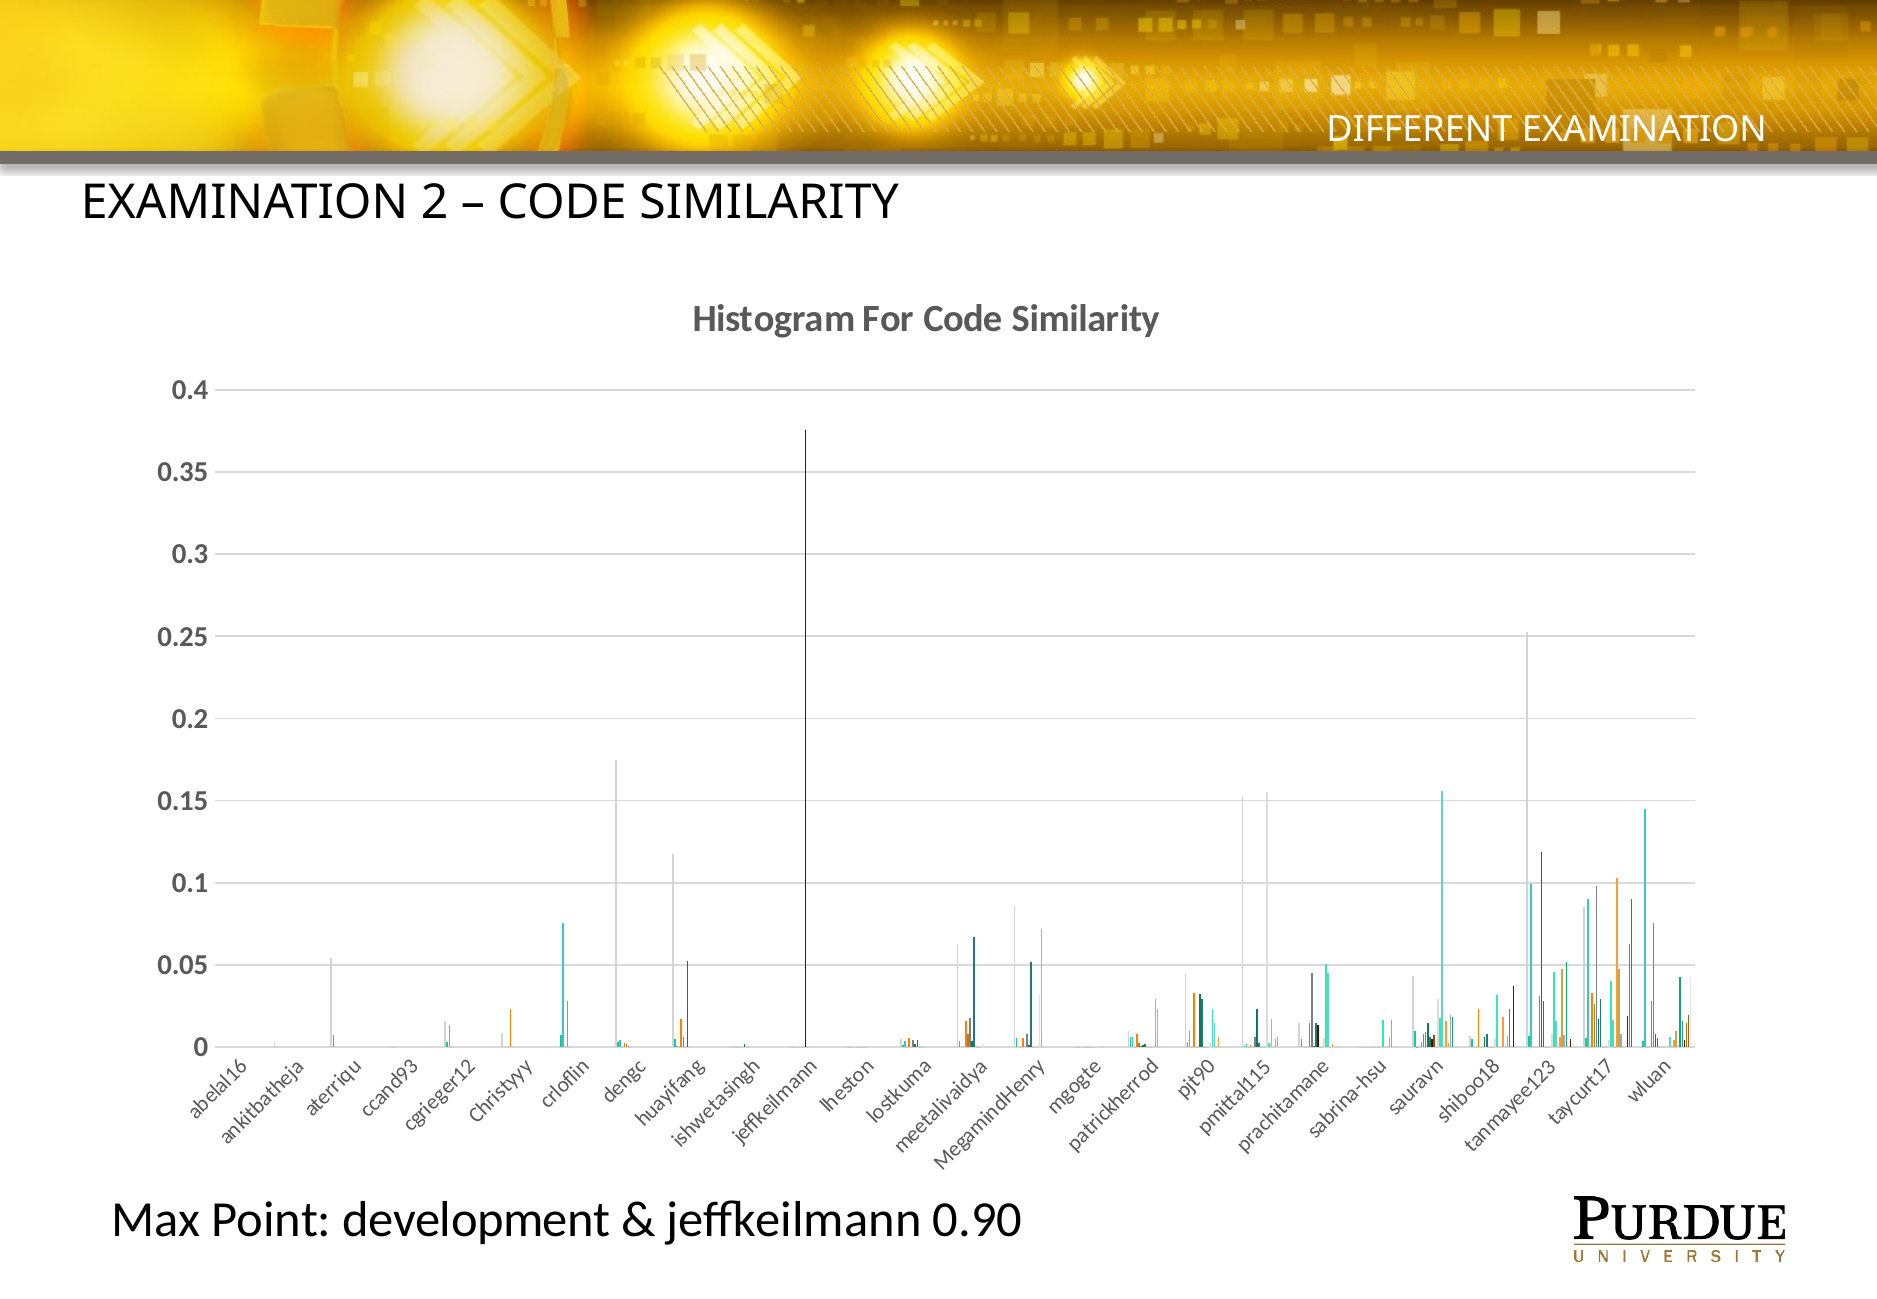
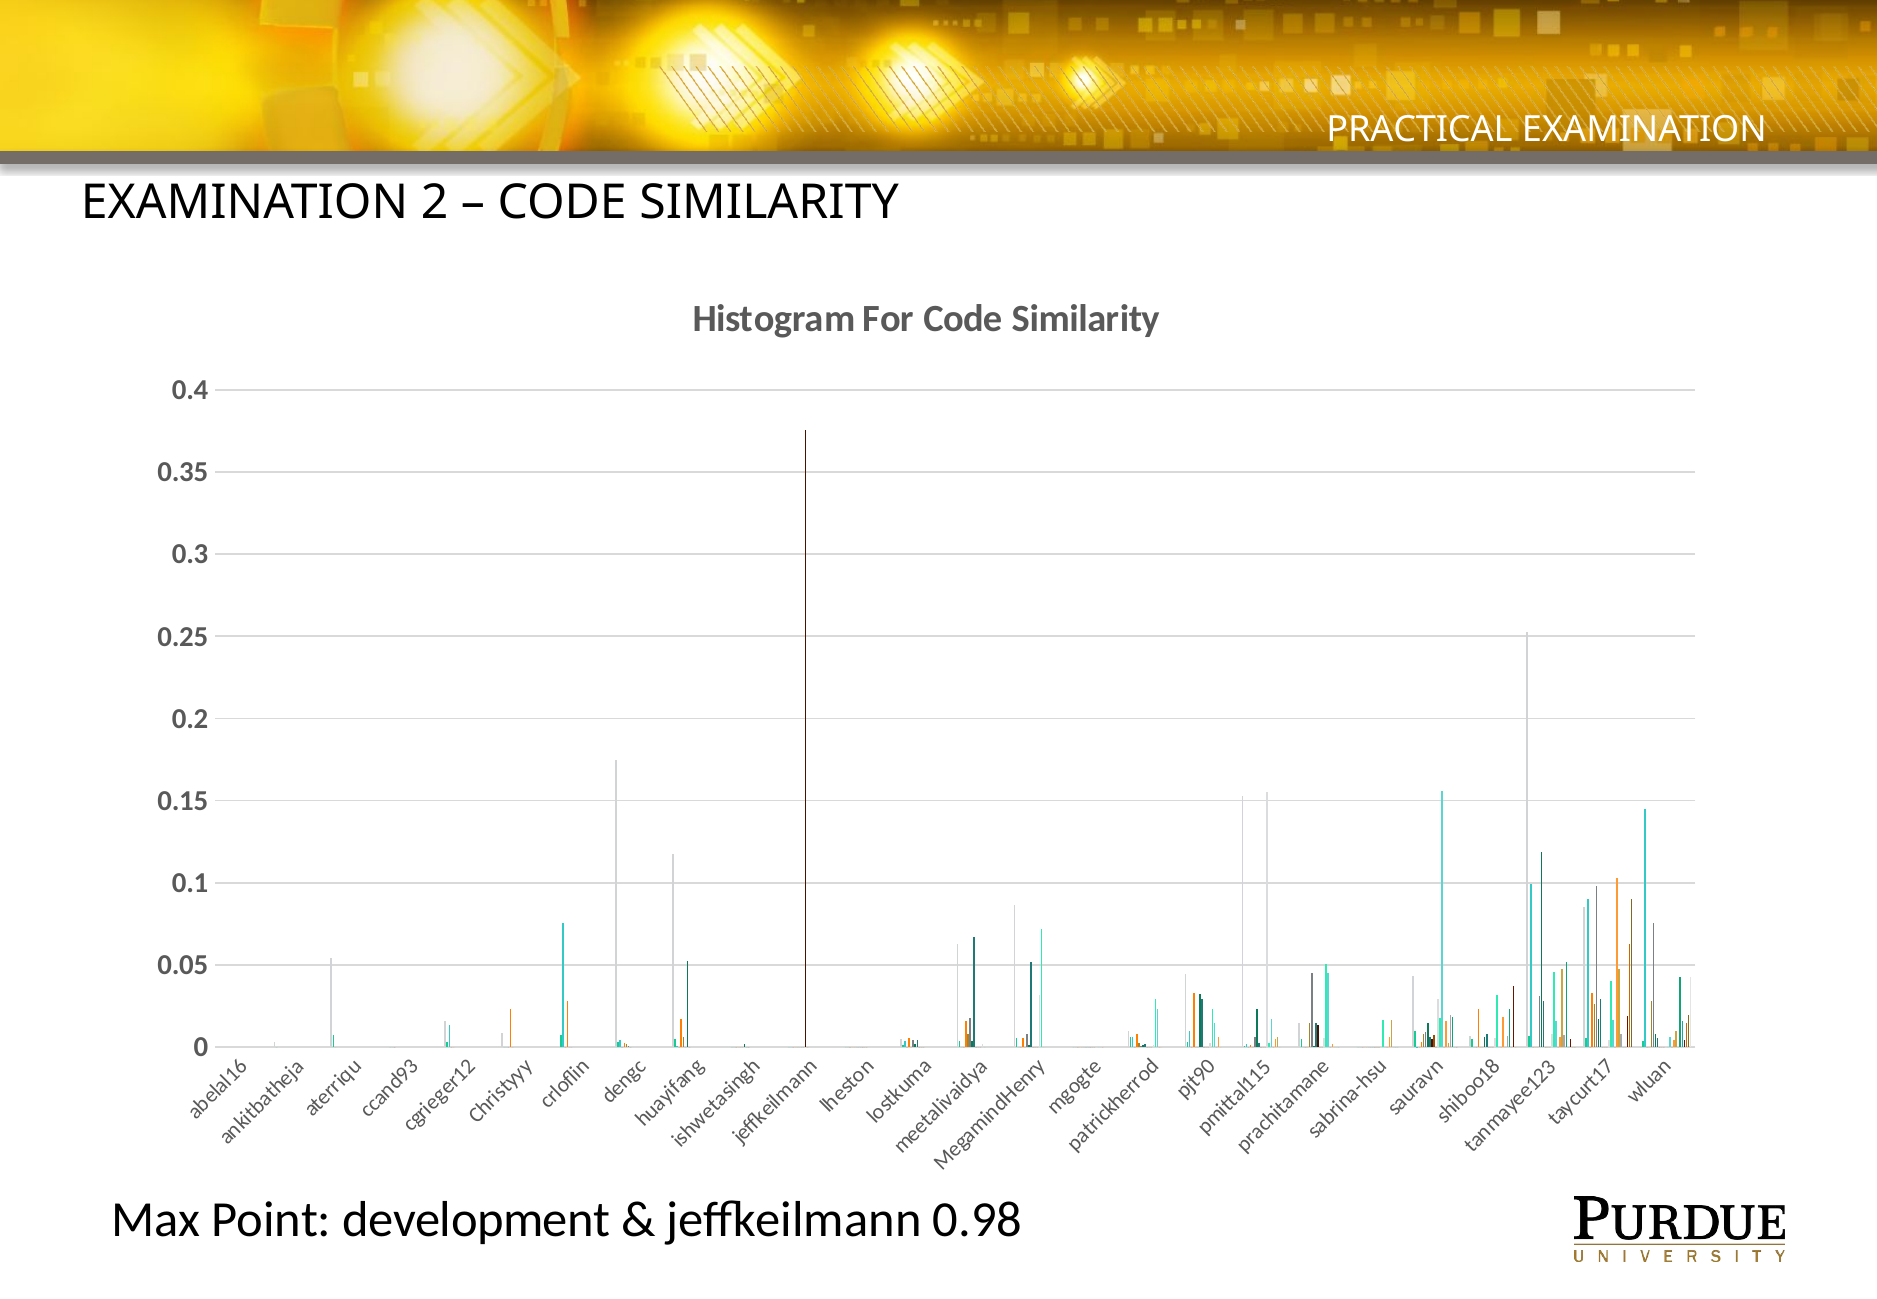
DIFFERENT: DIFFERENT -> PRACTICAL (1419, 129)
0.90: 0.90 -> 0.98 (978, 1221)
